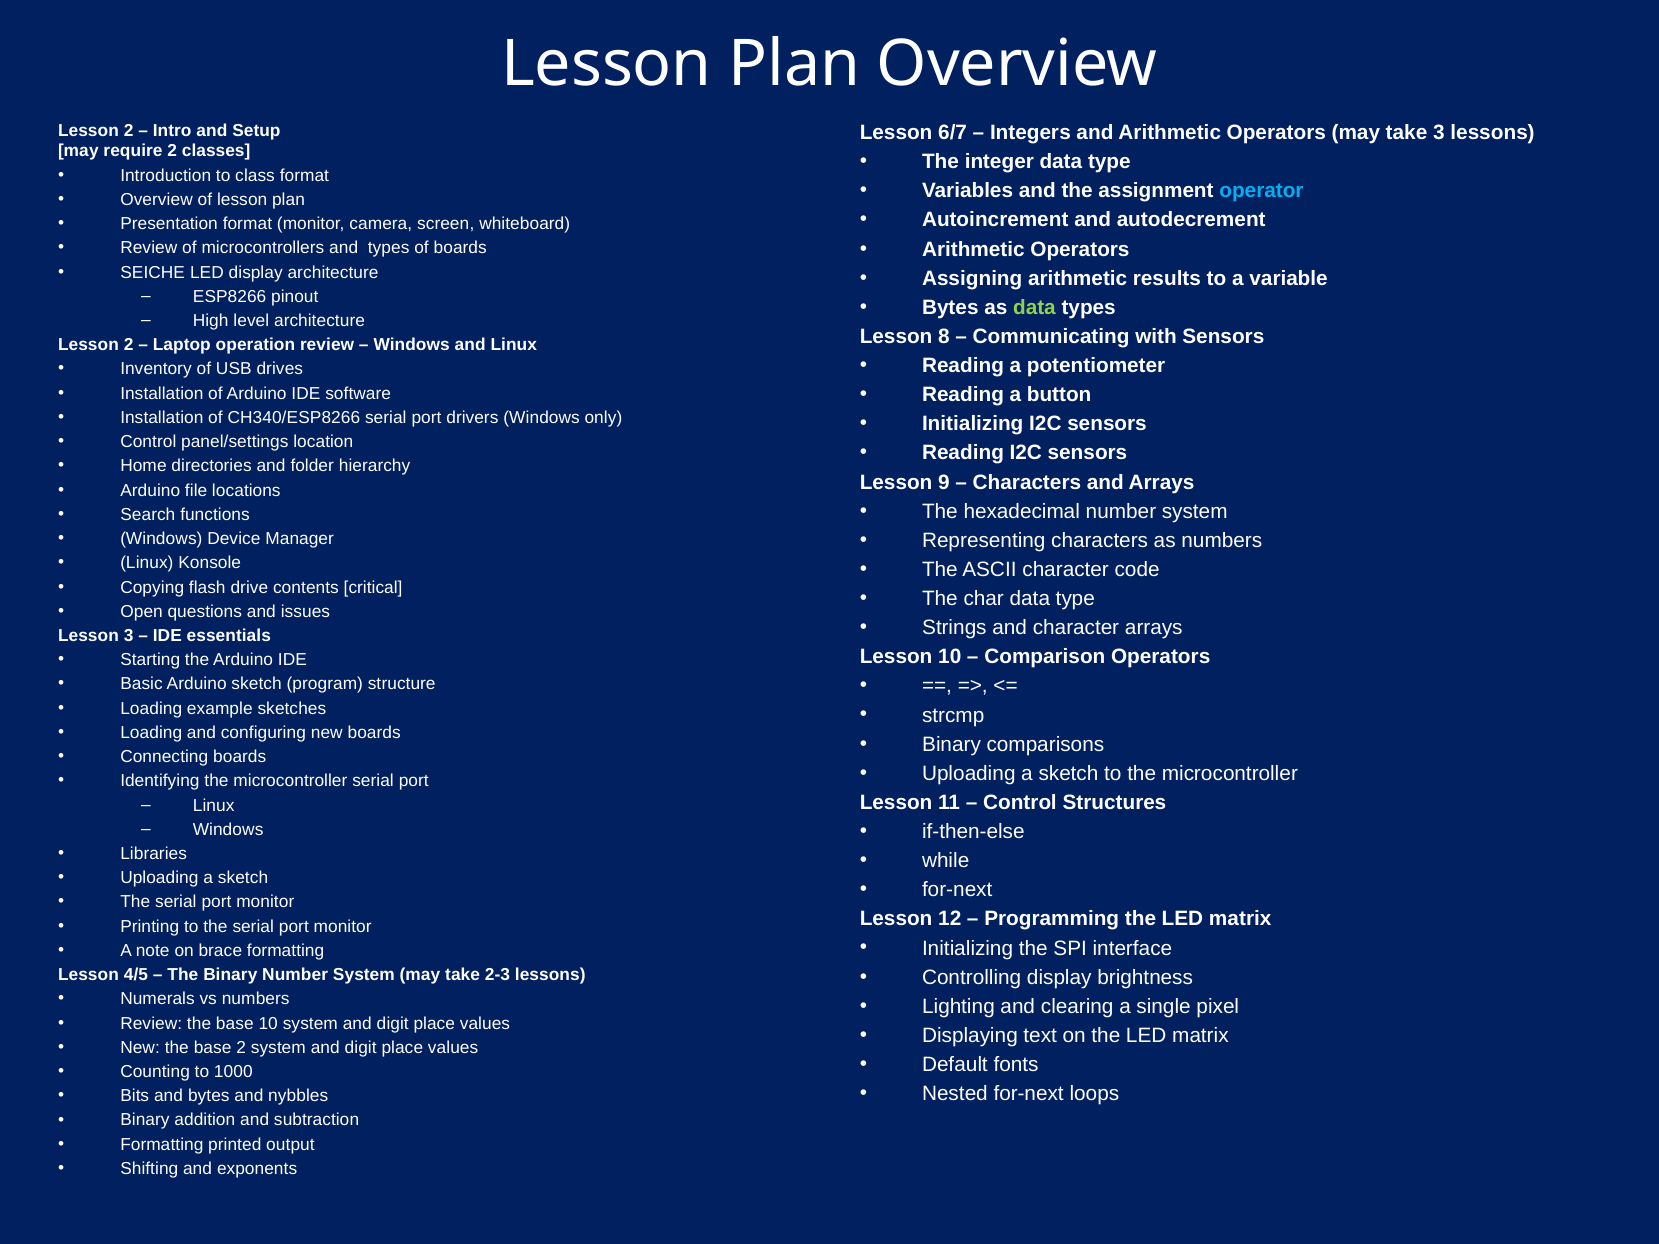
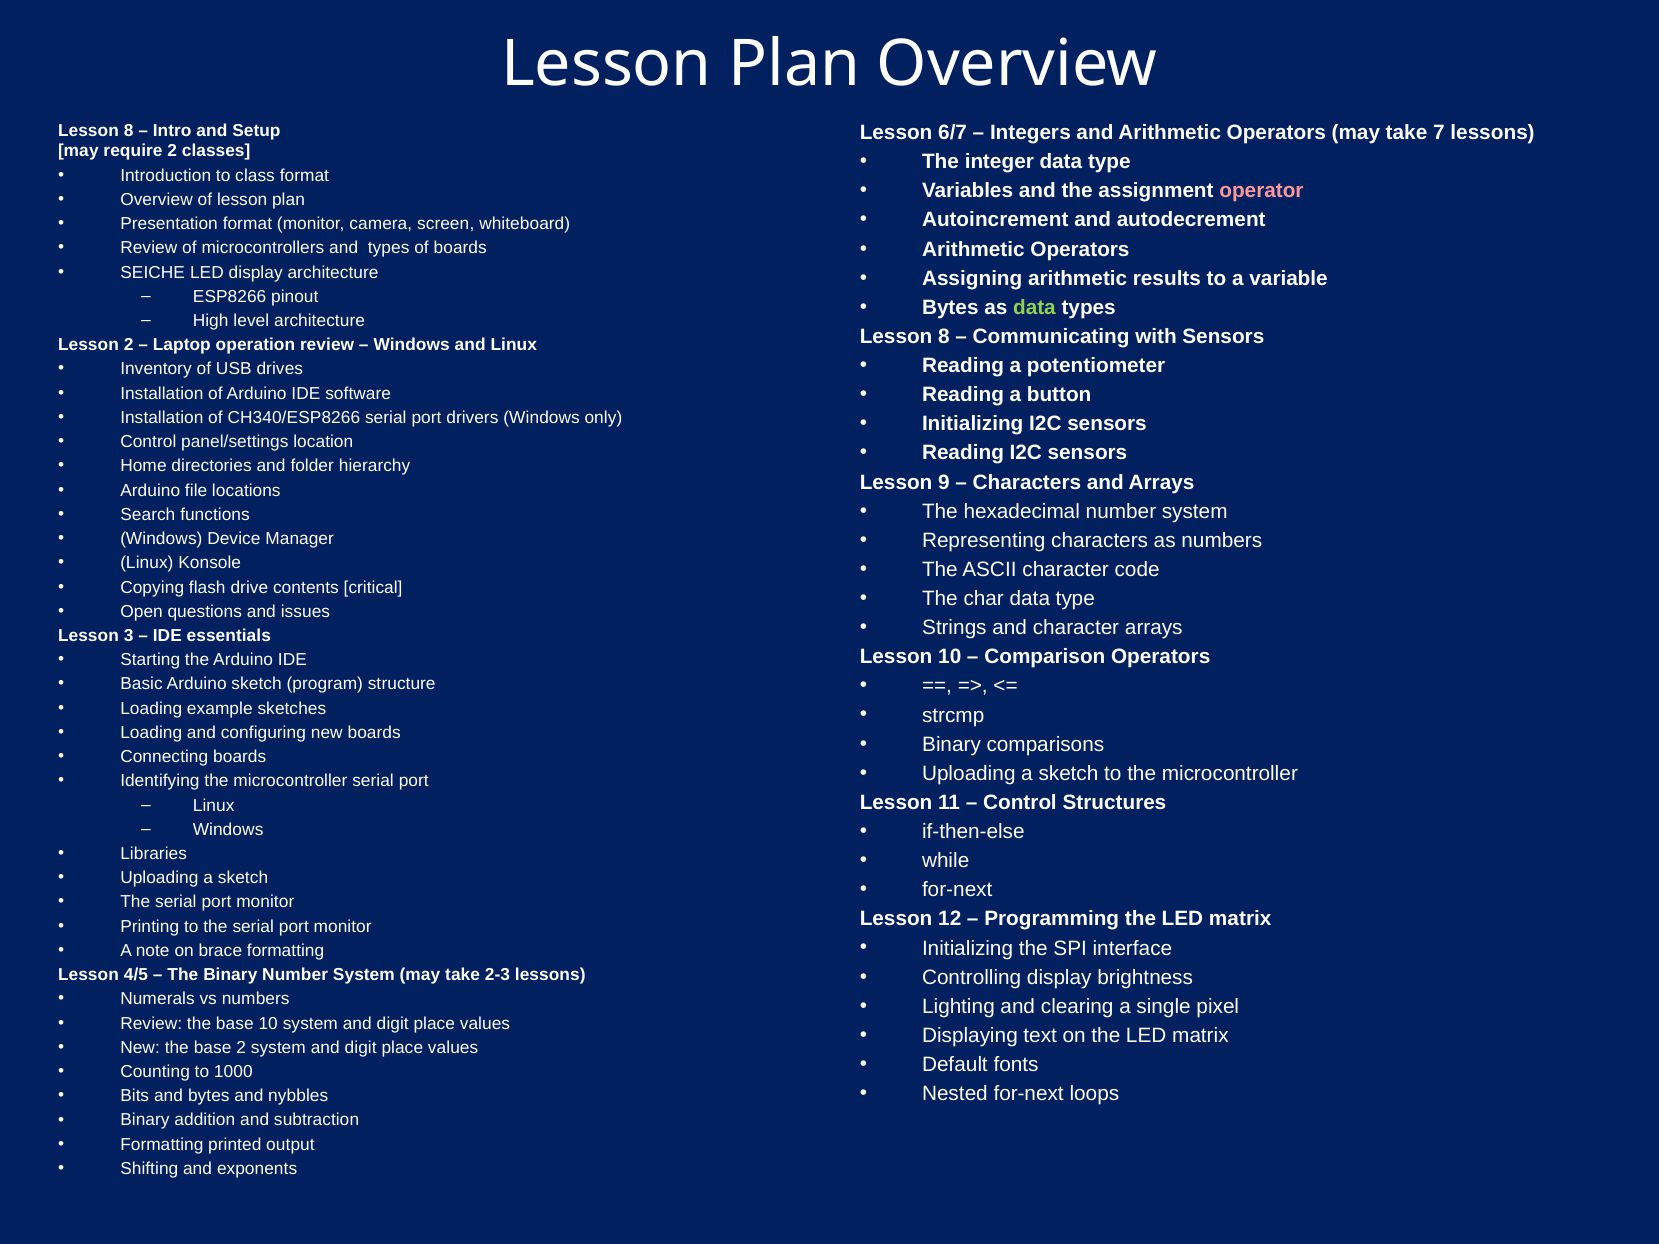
2: 2 -> 8 (129, 130)
take 3: 3 -> 7 (1439, 133)
operator colour: light blue -> pink (1261, 191)
